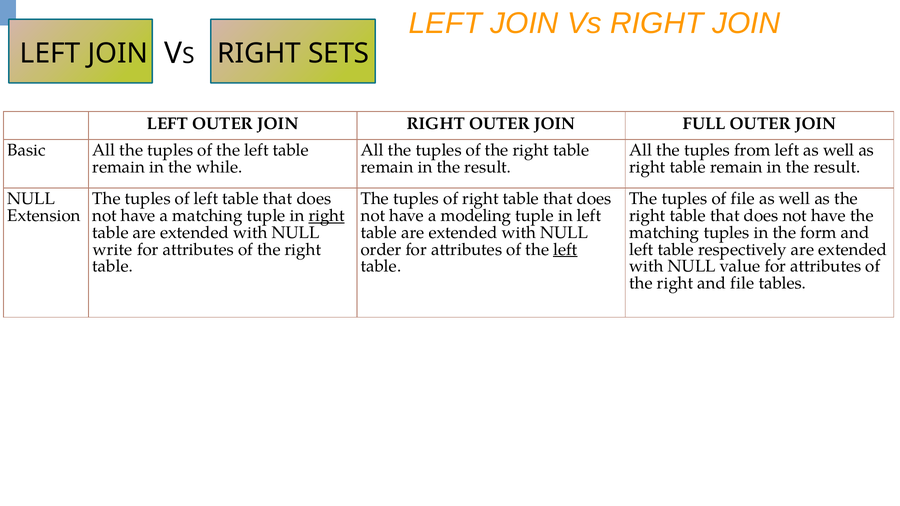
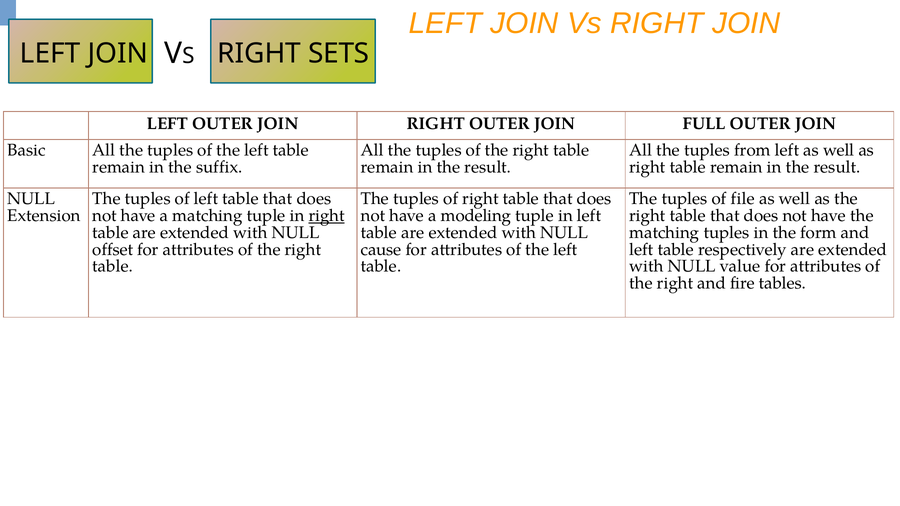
while: while -> suffix (219, 167)
write: write -> offset (113, 250)
order: order -> cause (381, 250)
left underline: present -> none (565, 250)
and file: file -> fire (742, 284)
